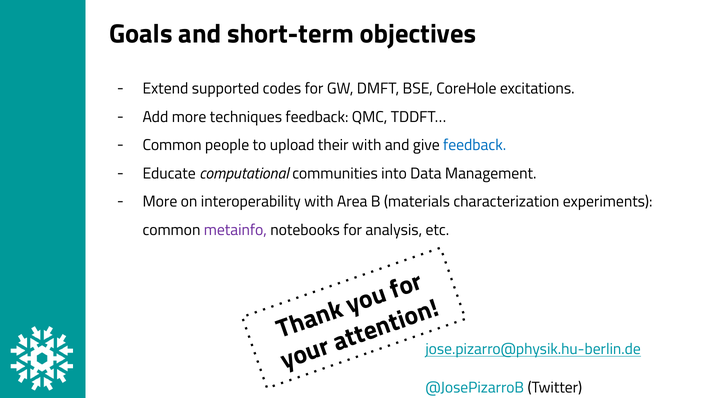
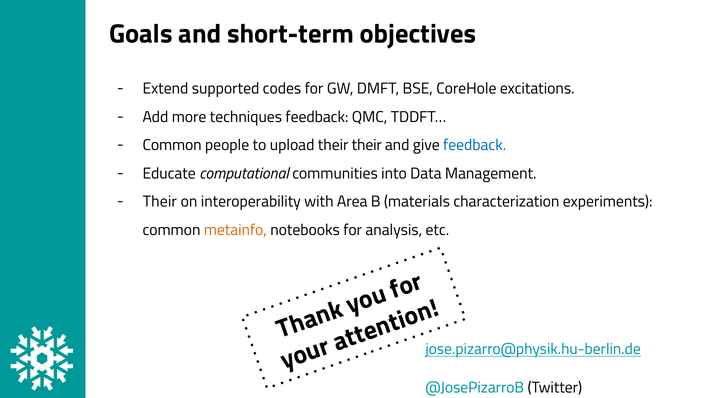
their with: with -> their (367, 145)
More: More -> Their (160, 202)
metainfo colour: purple -> orange (235, 230)
